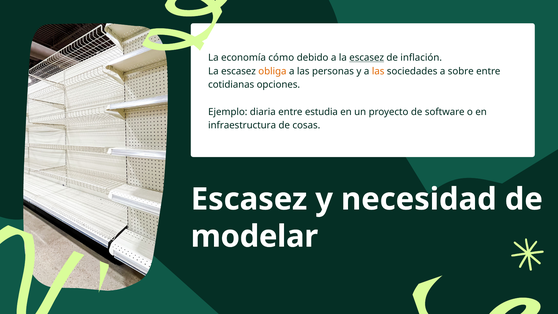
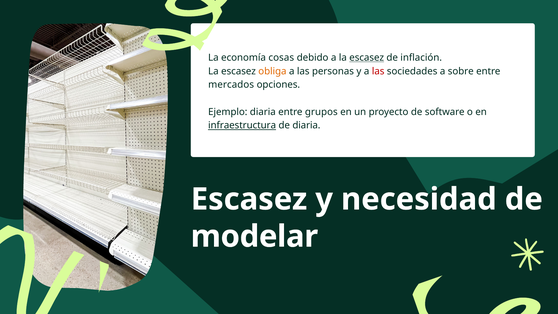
cómo: cómo -> cosas (281, 58)
las colour: orange -> red (378, 71)
cotidianas: cotidianas -> mercados (231, 85)
estudia: estudia -> grupos (321, 112)
infraestructura underline: none -> present (242, 125)
de cosas: cosas -> diaria (306, 125)
